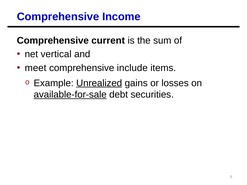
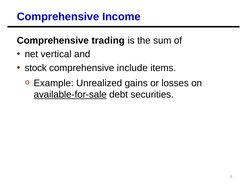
current: current -> trading (108, 41)
meet: meet -> stock (36, 68)
Unrealized underline: present -> none (99, 83)
